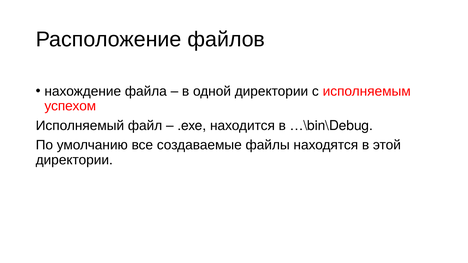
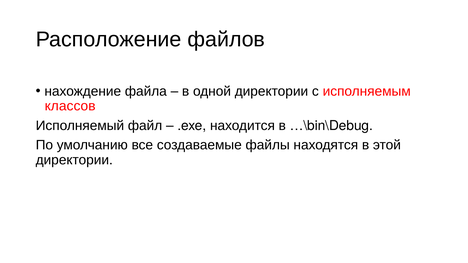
успехом: успехом -> классов (70, 106)
